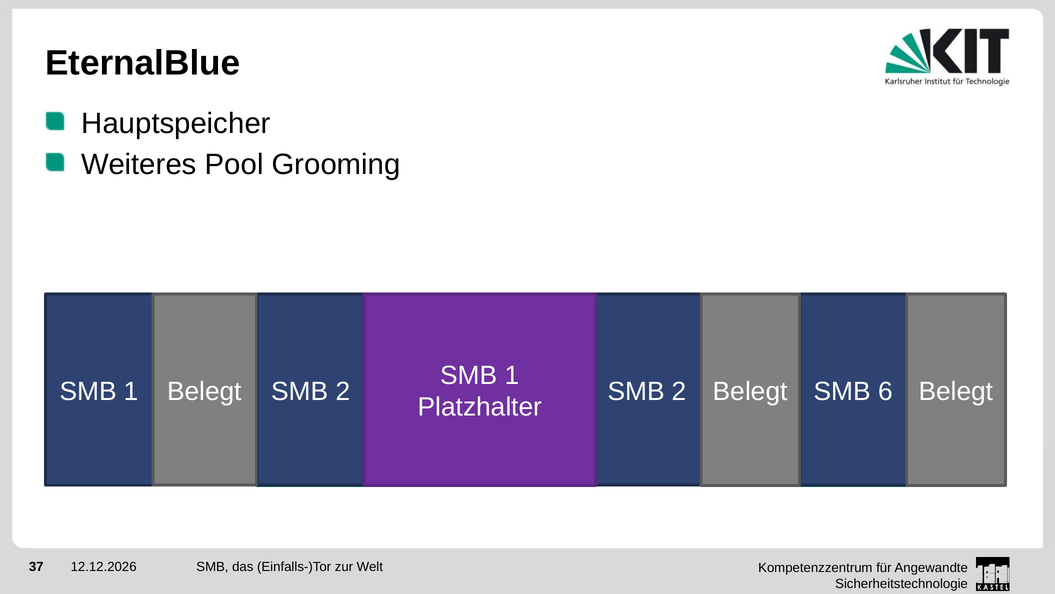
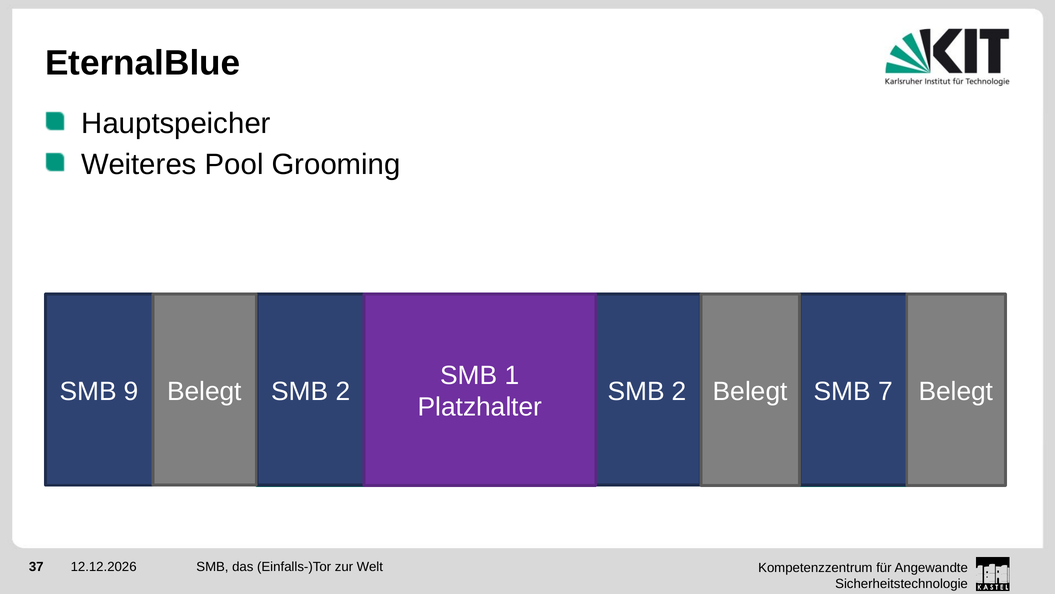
6: 6 -> 7 (886, 391)
1: 1 -> 9 (131, 391)
